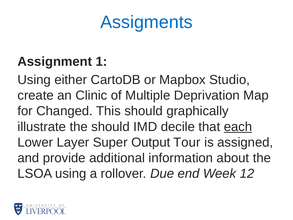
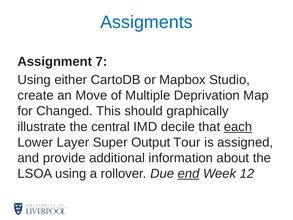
1: 1 -> 7 (101, 61)
Clinic: Clinic -> Move (91, 95)
the should: should -> central (111, 127)
end underline: none -> present (189, 173)
